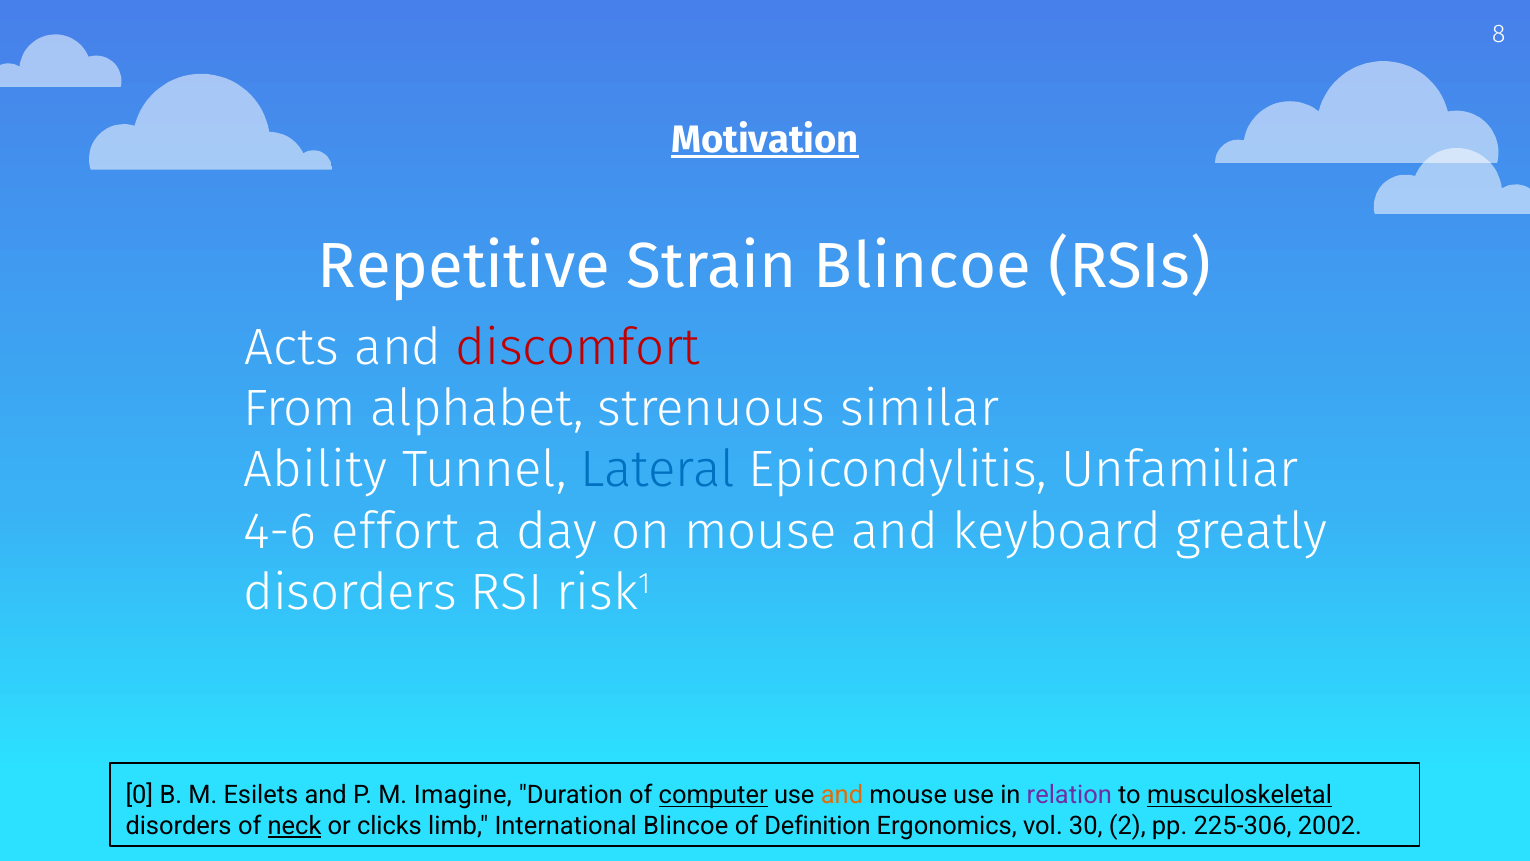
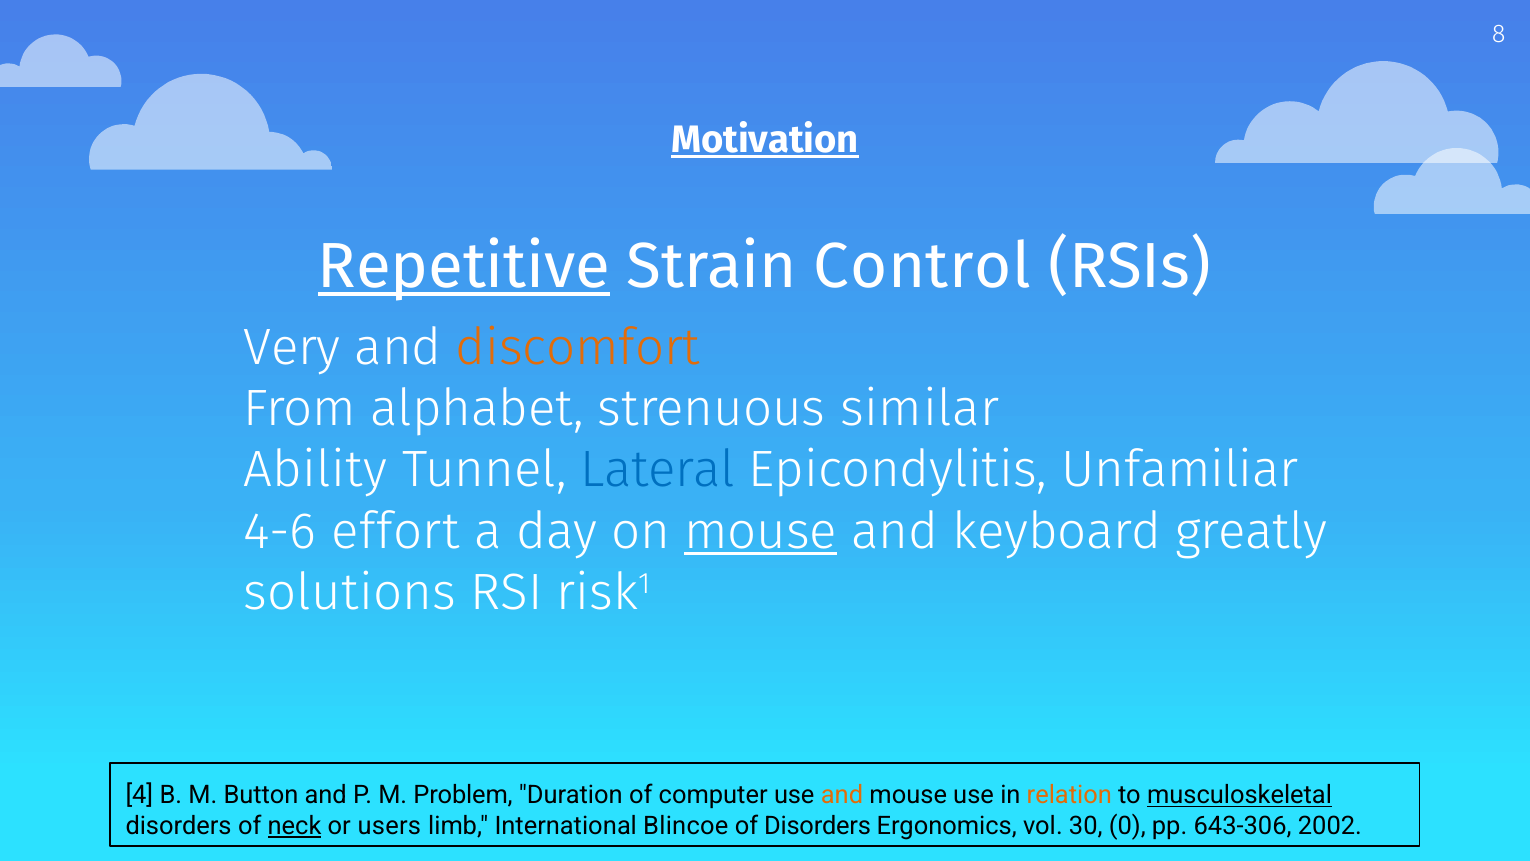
Repetitive underline: none -> present (464, 267)
Strain Blincoe: Blincoe -> Control (923, 267)
Acts: Acts -> Very (292, 347)
discomfort colour: red -> orange (578, 347)
mouse underline: none -> present (761, 531)
disorders: disorders -> solutions (350, 592)
0: 0 -> 4 (139, 795)
Esilets: Esilets -> Button (261, 795)
Imagine: Imagine -> Problem (463, 795)
computer underline: present -> none (713, 795)
relation colour: purple -> orange (1069, 795)
clicks: clicks -> users (389, 826)
of Definition: Definition -> Disorders (818, 826)
2: 2 -> 0 (1127, 826)
225-306: 225-306 -> 643-306 (1243, 826)
